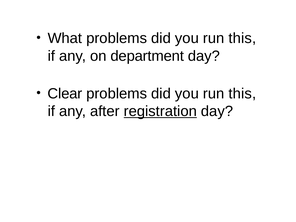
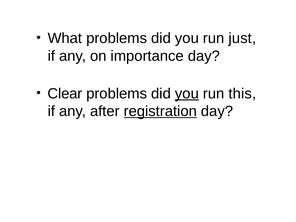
this: this -> just (242, 38)
department: department -> importance (147, 56)
you underline: none -> present (187, 94)
